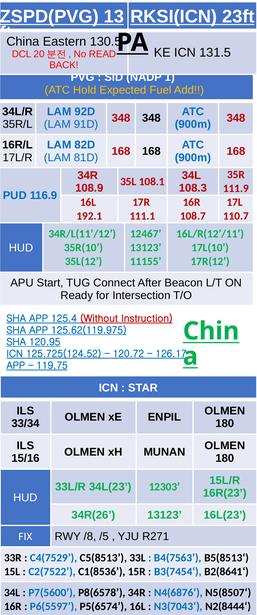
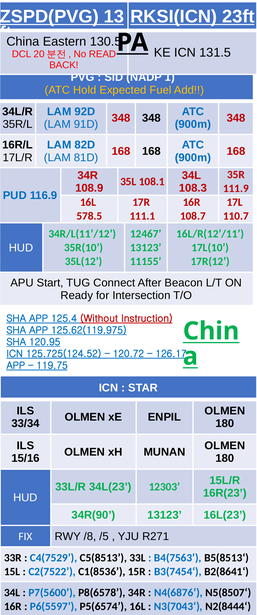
192.1: 192.1 -> 578.5 (89, 216)
34R(26: 34R(26 -> 34R(90 (93, 515)
